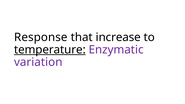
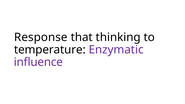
increase: increase -> thinking (118, 37)
temperature underline: present -> none (50, 50)
variation: variation -> influence (38, 62)
